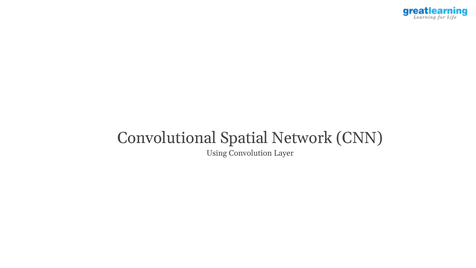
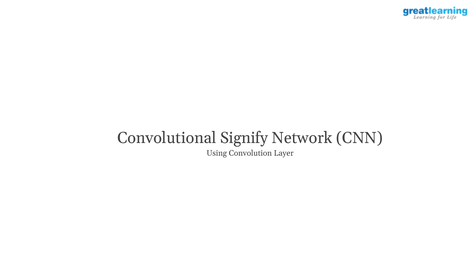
Spatial: Spatial -> Signify (244, 138)
